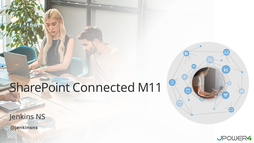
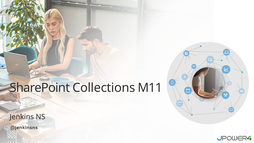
Connected: Connected -> Collections (104, 88)
